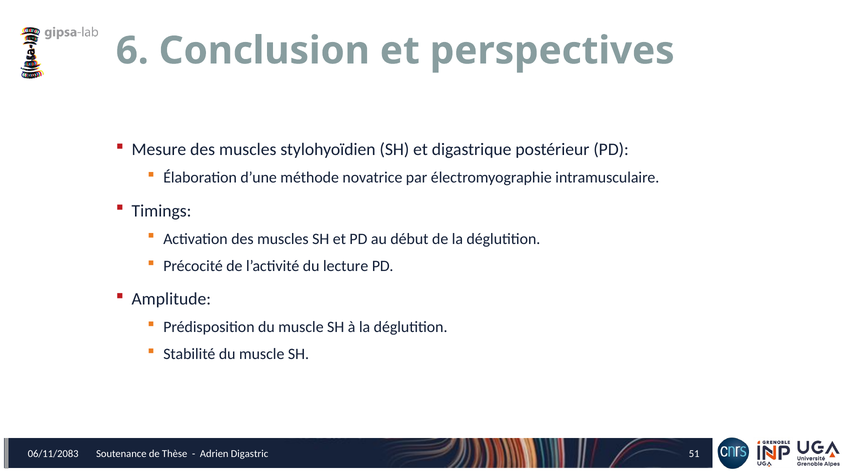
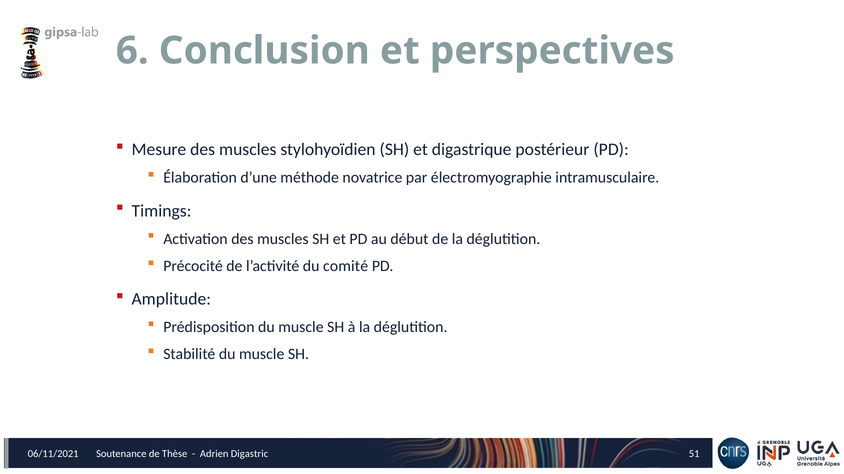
lecture: lecture -> comité (346, 266)
06/11/2083: 06/11/2083 -> 06/11/2021 (53, 454)
